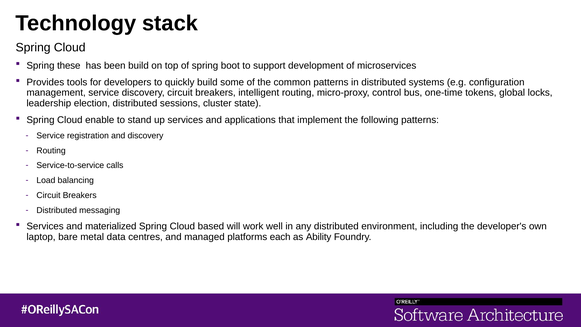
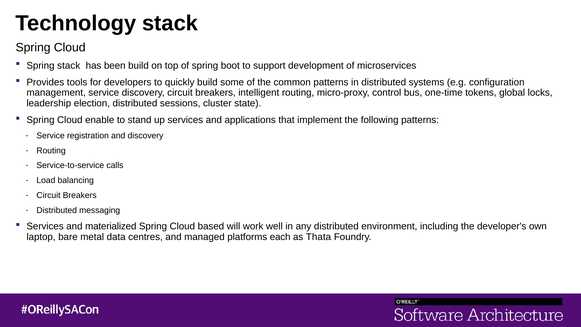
Spring these: these -> stack (69, 65)
Ability: Ability -> Thata (319, 237)
